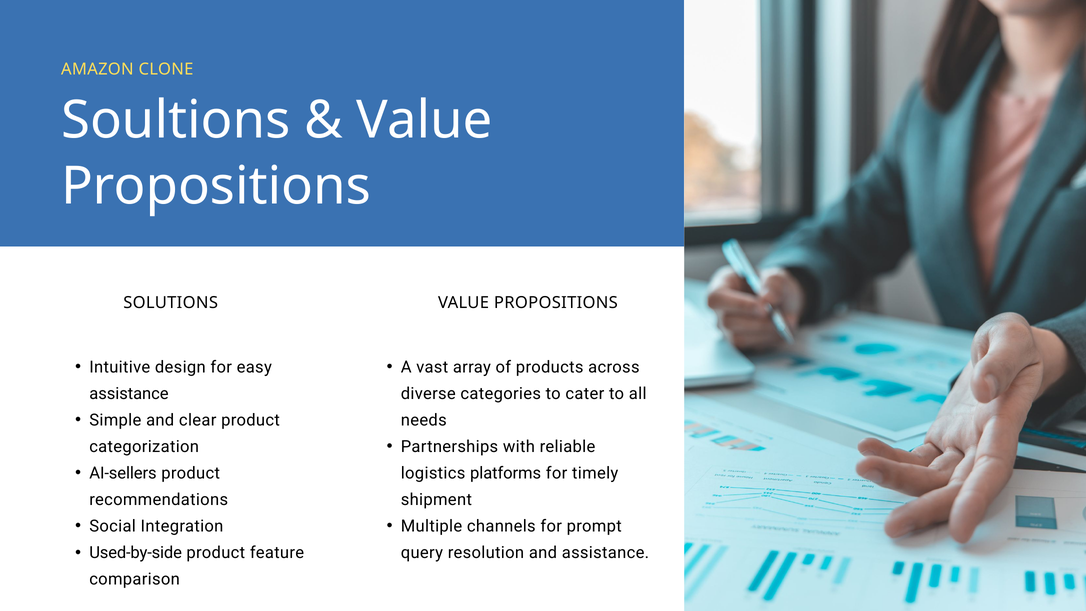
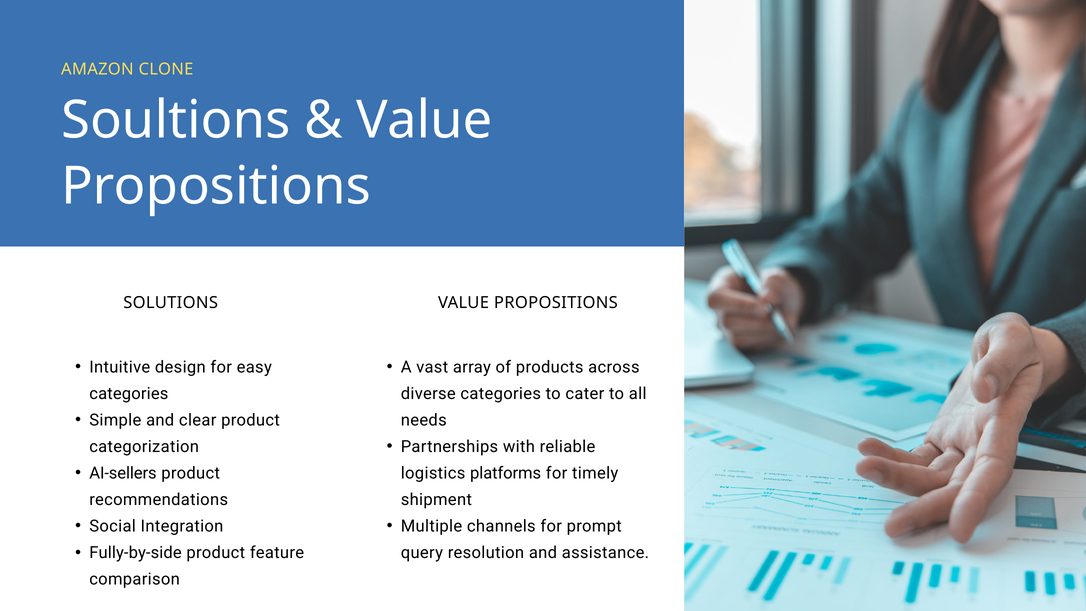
assistance: assistance -> categories (129, 394)
Used-by-side: Used-by-side -> Fully-by-side (135, 553)
